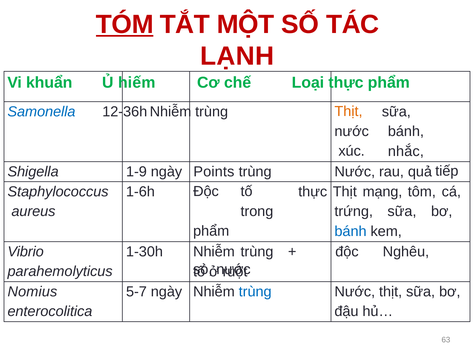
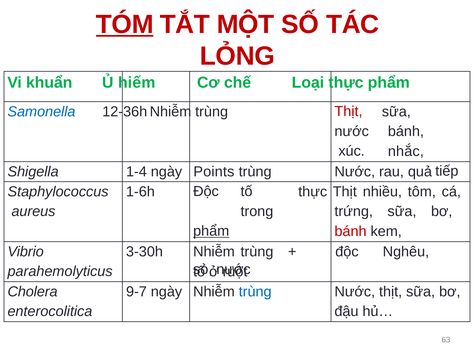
LẠNH: LẠNH -> LỎNG (237, 56)
Thịt colour: orange -> red (349, 111)
1-9: 1-9 -> 1-4 (136, 172)
mạng: mạng -> nhiều (382, 191)
phẩm underline: none -> present (211, 231)
bánh colour: blue -> red (351, 231)
1-30h: 1-30h -> 3-30h (144, 251)
Nomius: Nomius -> Cholera (33, 291)
5-7: 5-7 -> 9-7 (136, 291)
